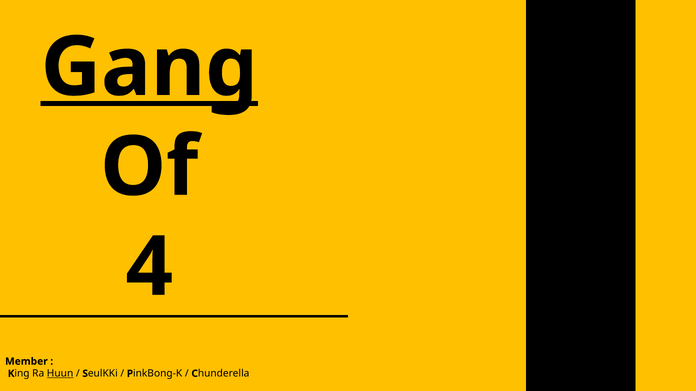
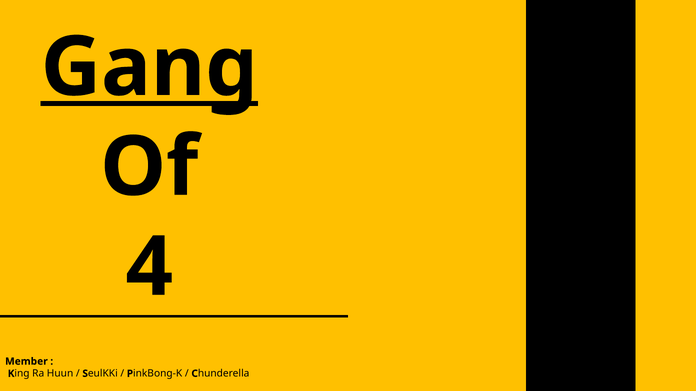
Huun underline: present -> none (60, 374)
